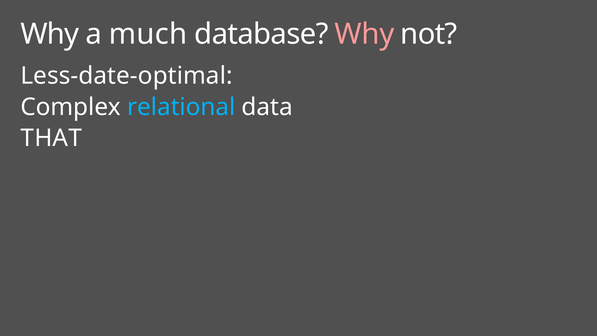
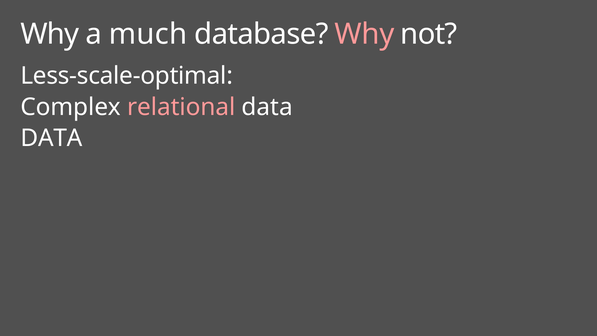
Less-date-optimal: Less-date-optimal -> Less-scale-optimal (127, 76)
relational colour: light blue -> pink (181, 107)
THAT: THAT -> DATA (51, 138)
